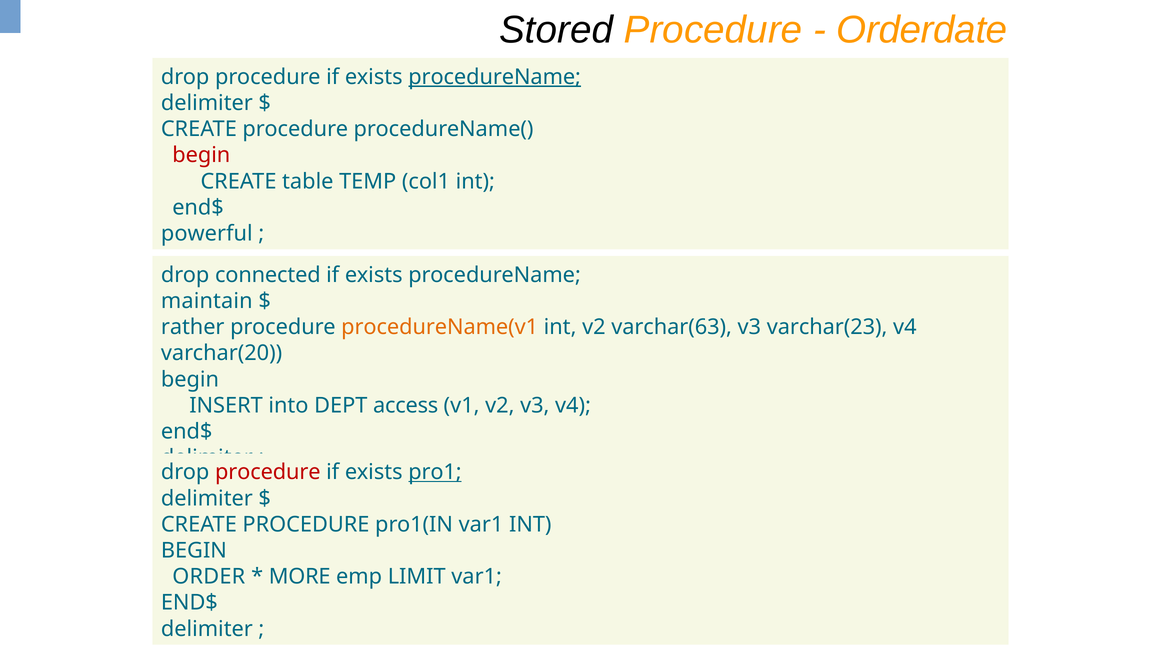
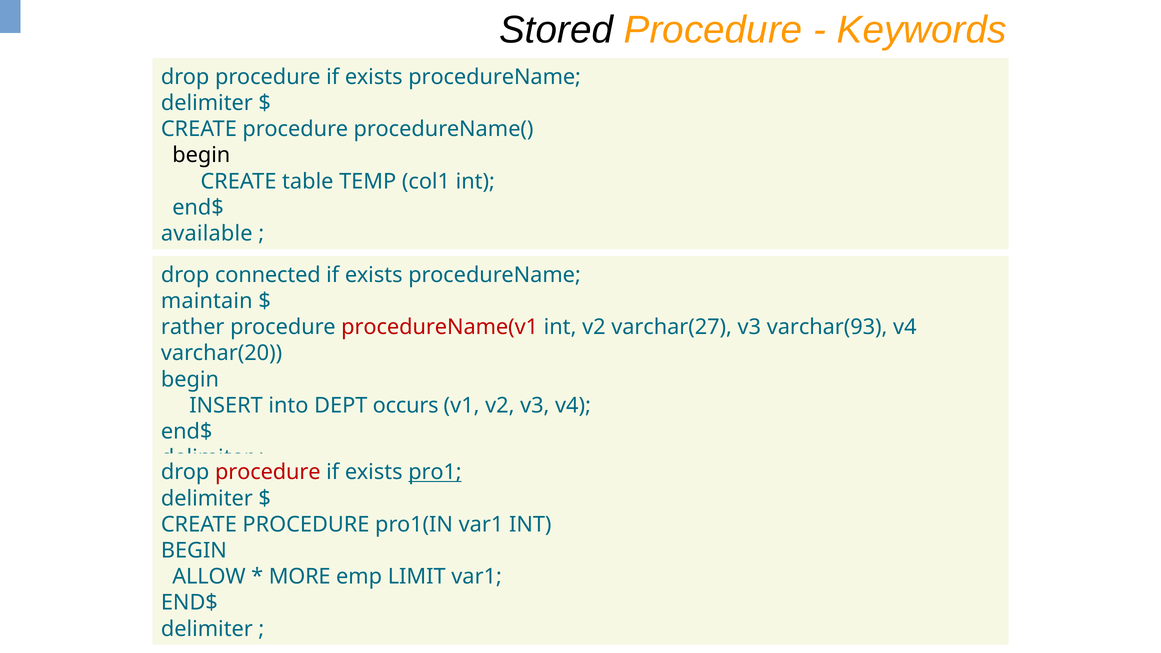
Orderdate: Orderdate -> Keywords (922, 30)
procedureName underline: present -> none (495, 77)
begin colour: red -> black (201, 155)
powerful: powerful -> available (207, 234)
procedureName(v1 colour: orange -> red (440, 327)
varchar(63: varchar(63 -> varchar(27 (672, 327)
varchar(23: varchar(23 -> varchar(93 (827, 327)
access: access -> occurs (406, 405)
ORDER: ORDER -> ALLOW (209, 577)
